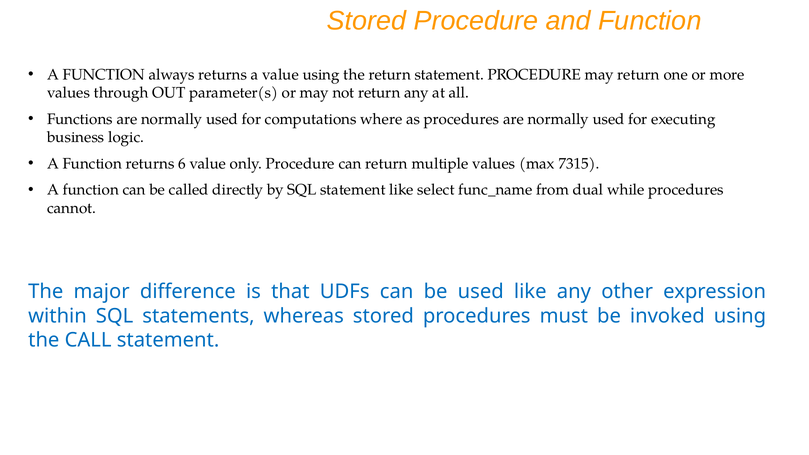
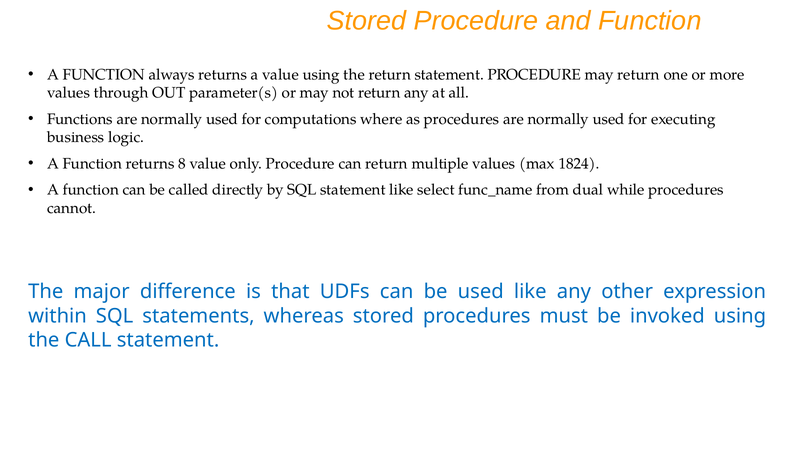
6: 6 -> 8 (182, 164)
7315: 7315 -> 1824 (579, 164)
